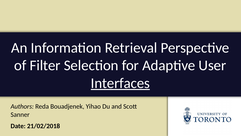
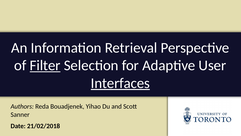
Filter underline: none -> present (45, 65)
